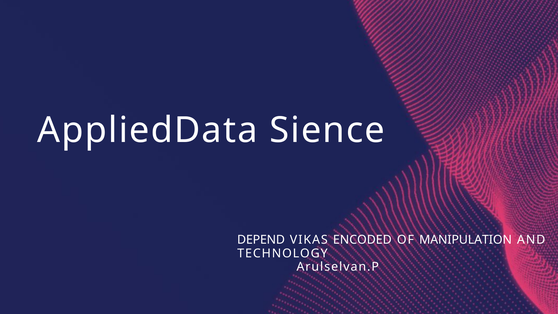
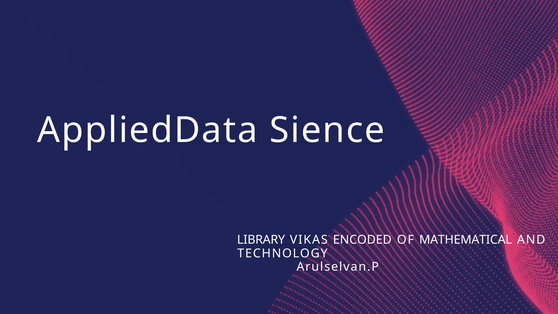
DEPEND: DEPEND -> LIBRARY (261, 240)
MANIPULATION: MANIPULATION -> MATHEMATICAL (466, 240)
